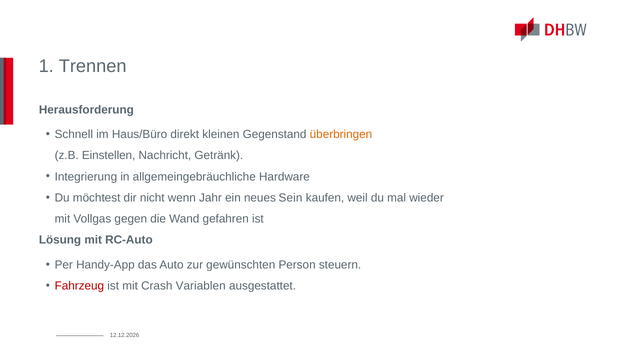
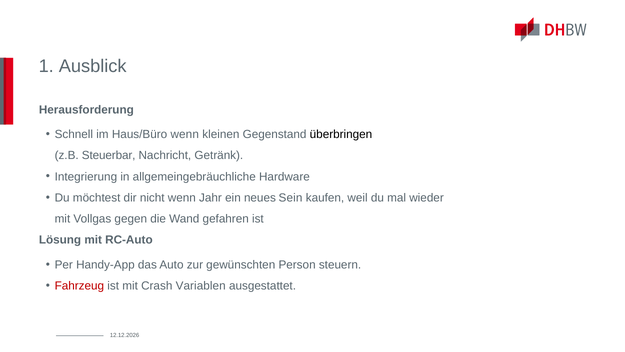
Trennen: Trennen -> Ausblick (93, 66)
Haus/Büro direkt: direkt -> wenn (185, 134)
überbringen colour: orange -> black (341, 134)
Einstellen: Einstellen -> Steuerbar (109, 155)
